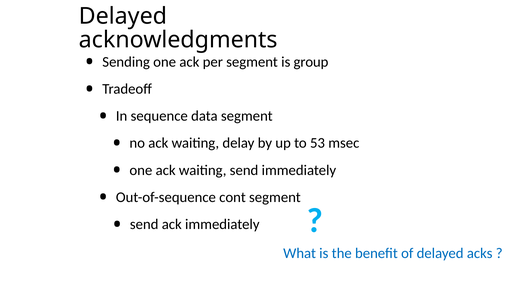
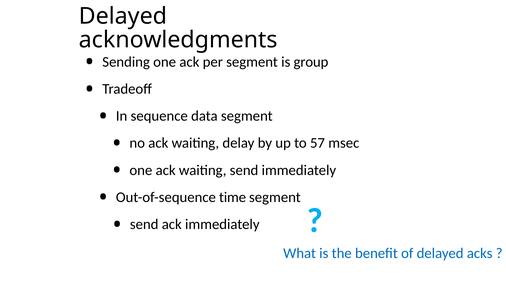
53: 53 -> 57 (317, 143)
cont: cont -> time (233, 197)
